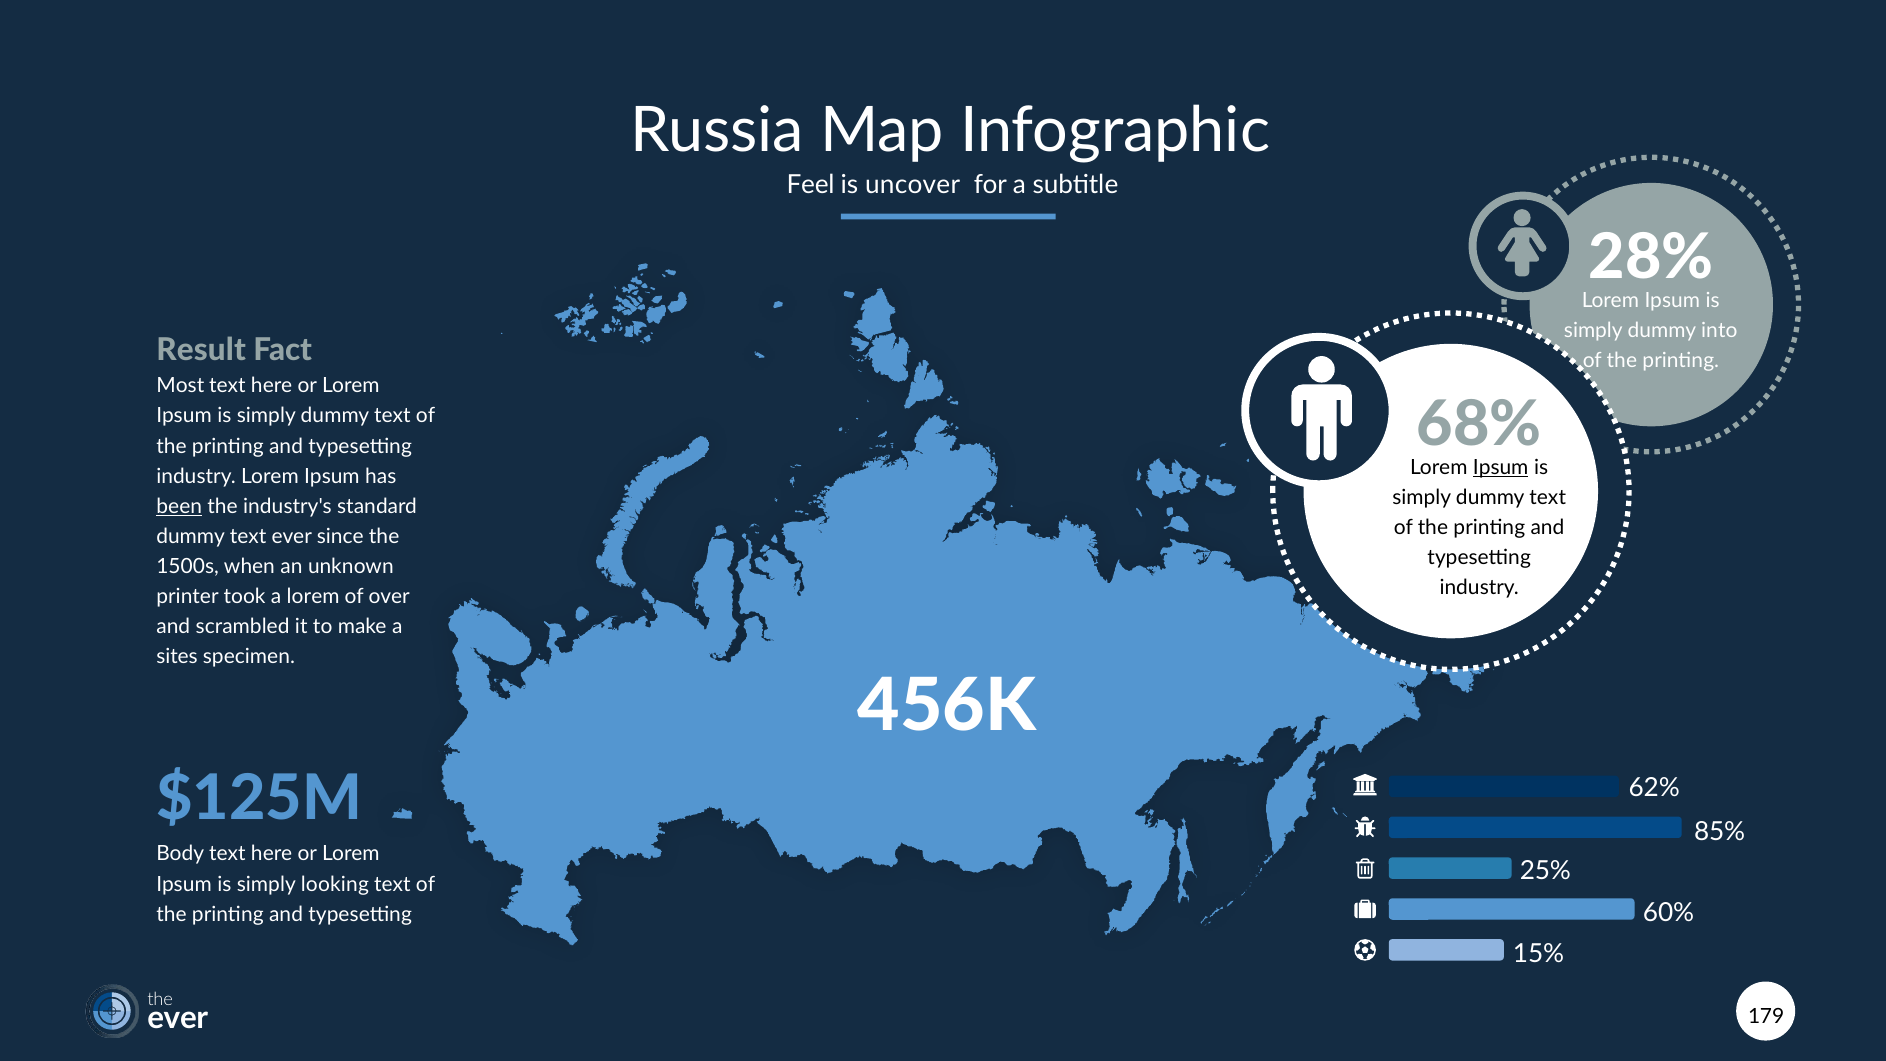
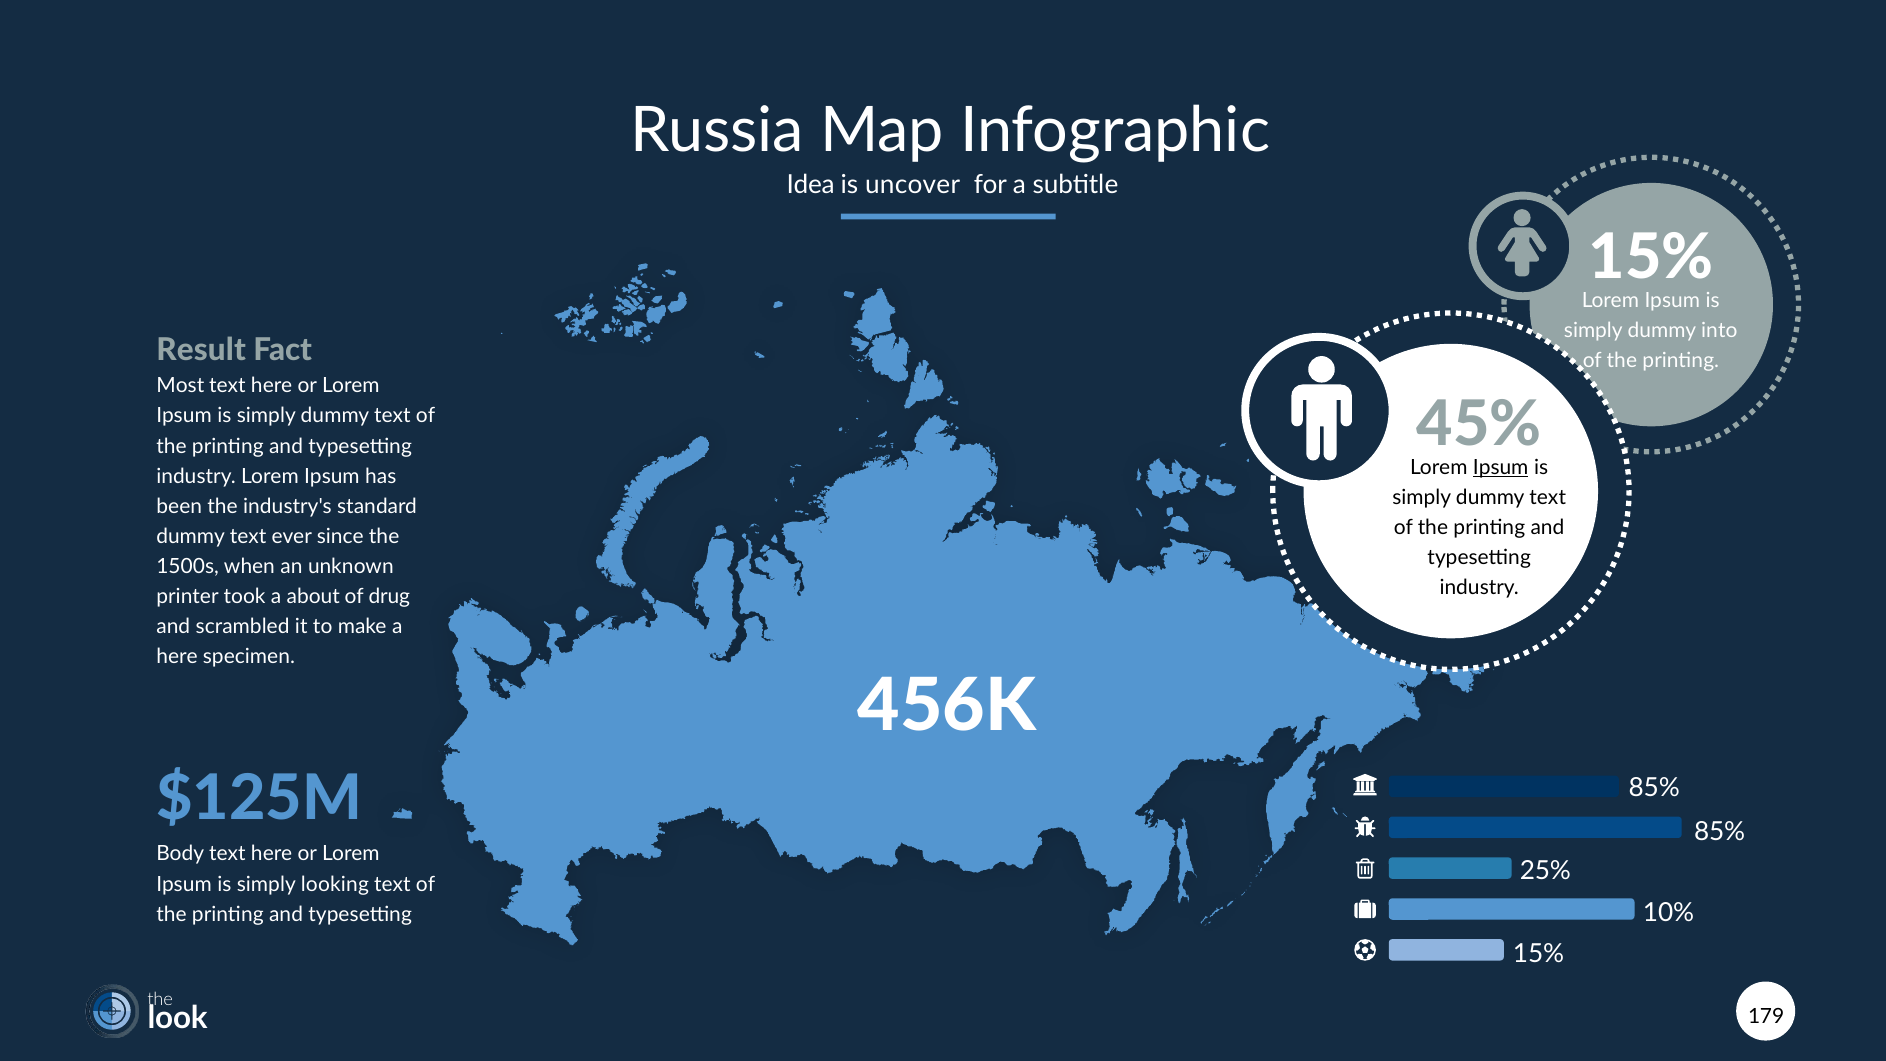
Feel: Feel -> Idea (811, 185)
28%: 28% -> 15% (1651, 258)
68%: 68% -> 45% (1479, 425)
been underline: present -> none (179, 506)
a lorem: lorem -> about (313, 596)
over: over -> drug (389, 596)
sites: sites -> here (177, 657)
62%: 62% -> 85% (1654, 788)
60%: 60% -> 10% (1669, 912)
ever: ever -> look (178, 1018)
